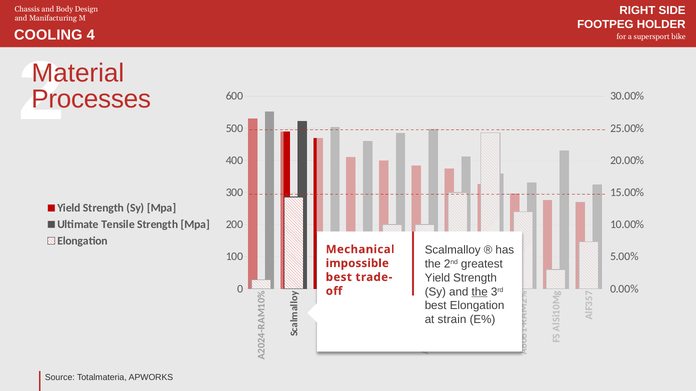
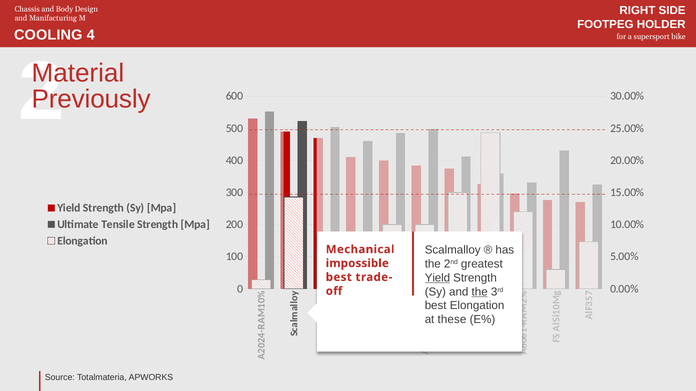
Processes: Processes -> Previously (91, 99)
Yield underline: none -> present (437, 278)
strain: strain -> these (452, 320)
